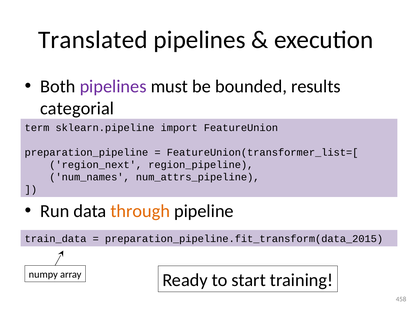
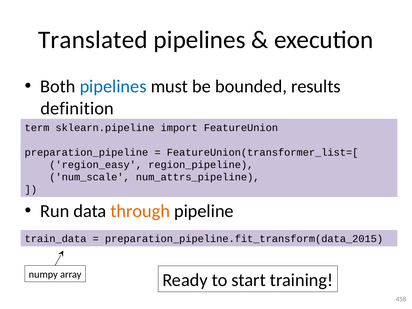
pipelines colour: purple -> blue (113, 86)
categorial: categorial -> definition (77, 108)
region_next: region_next -> region_easy (96, 165)
num_names: num_names -> num_scale (90, 177)
